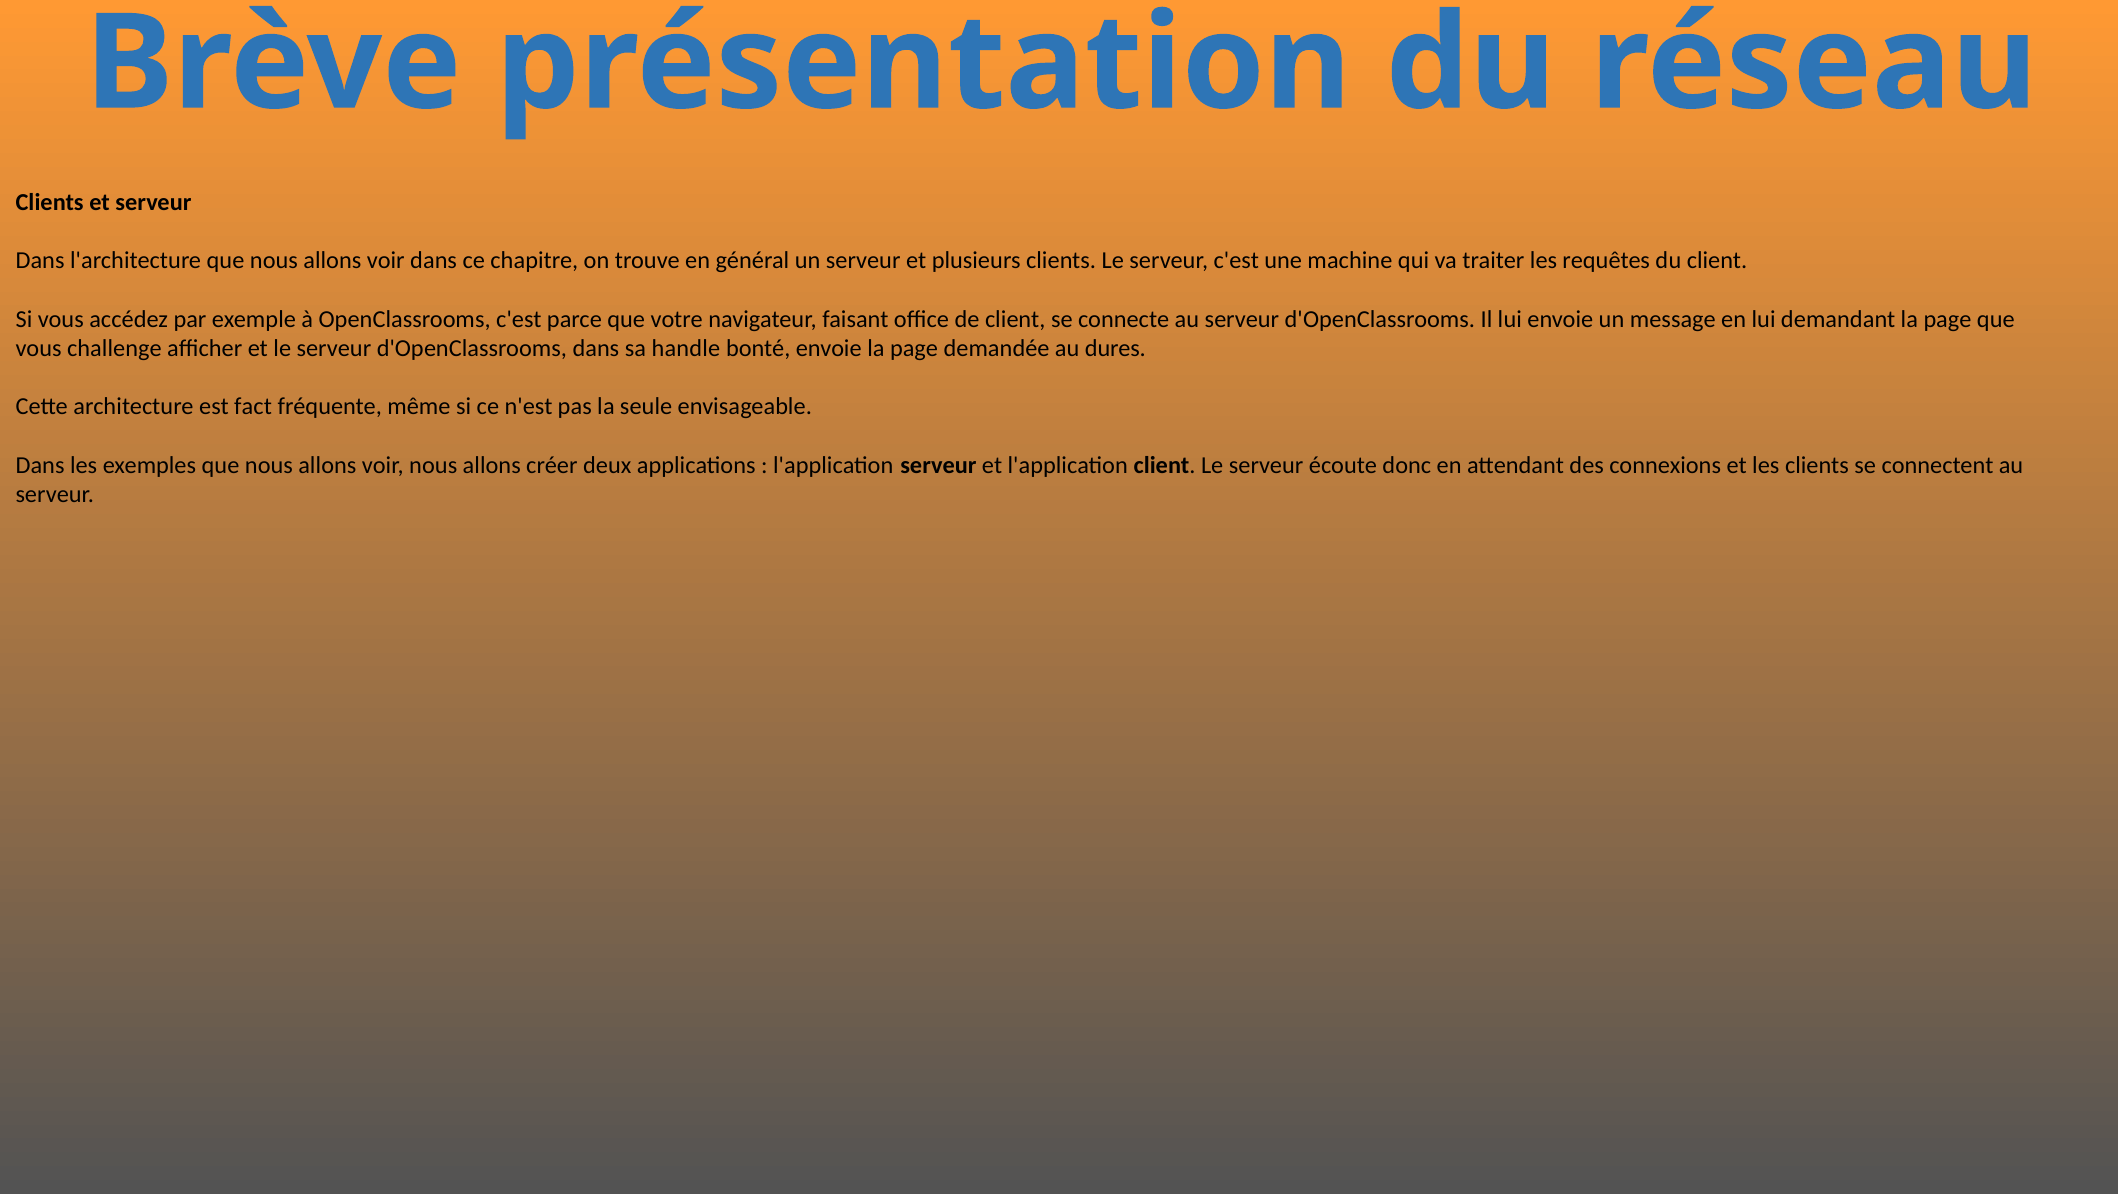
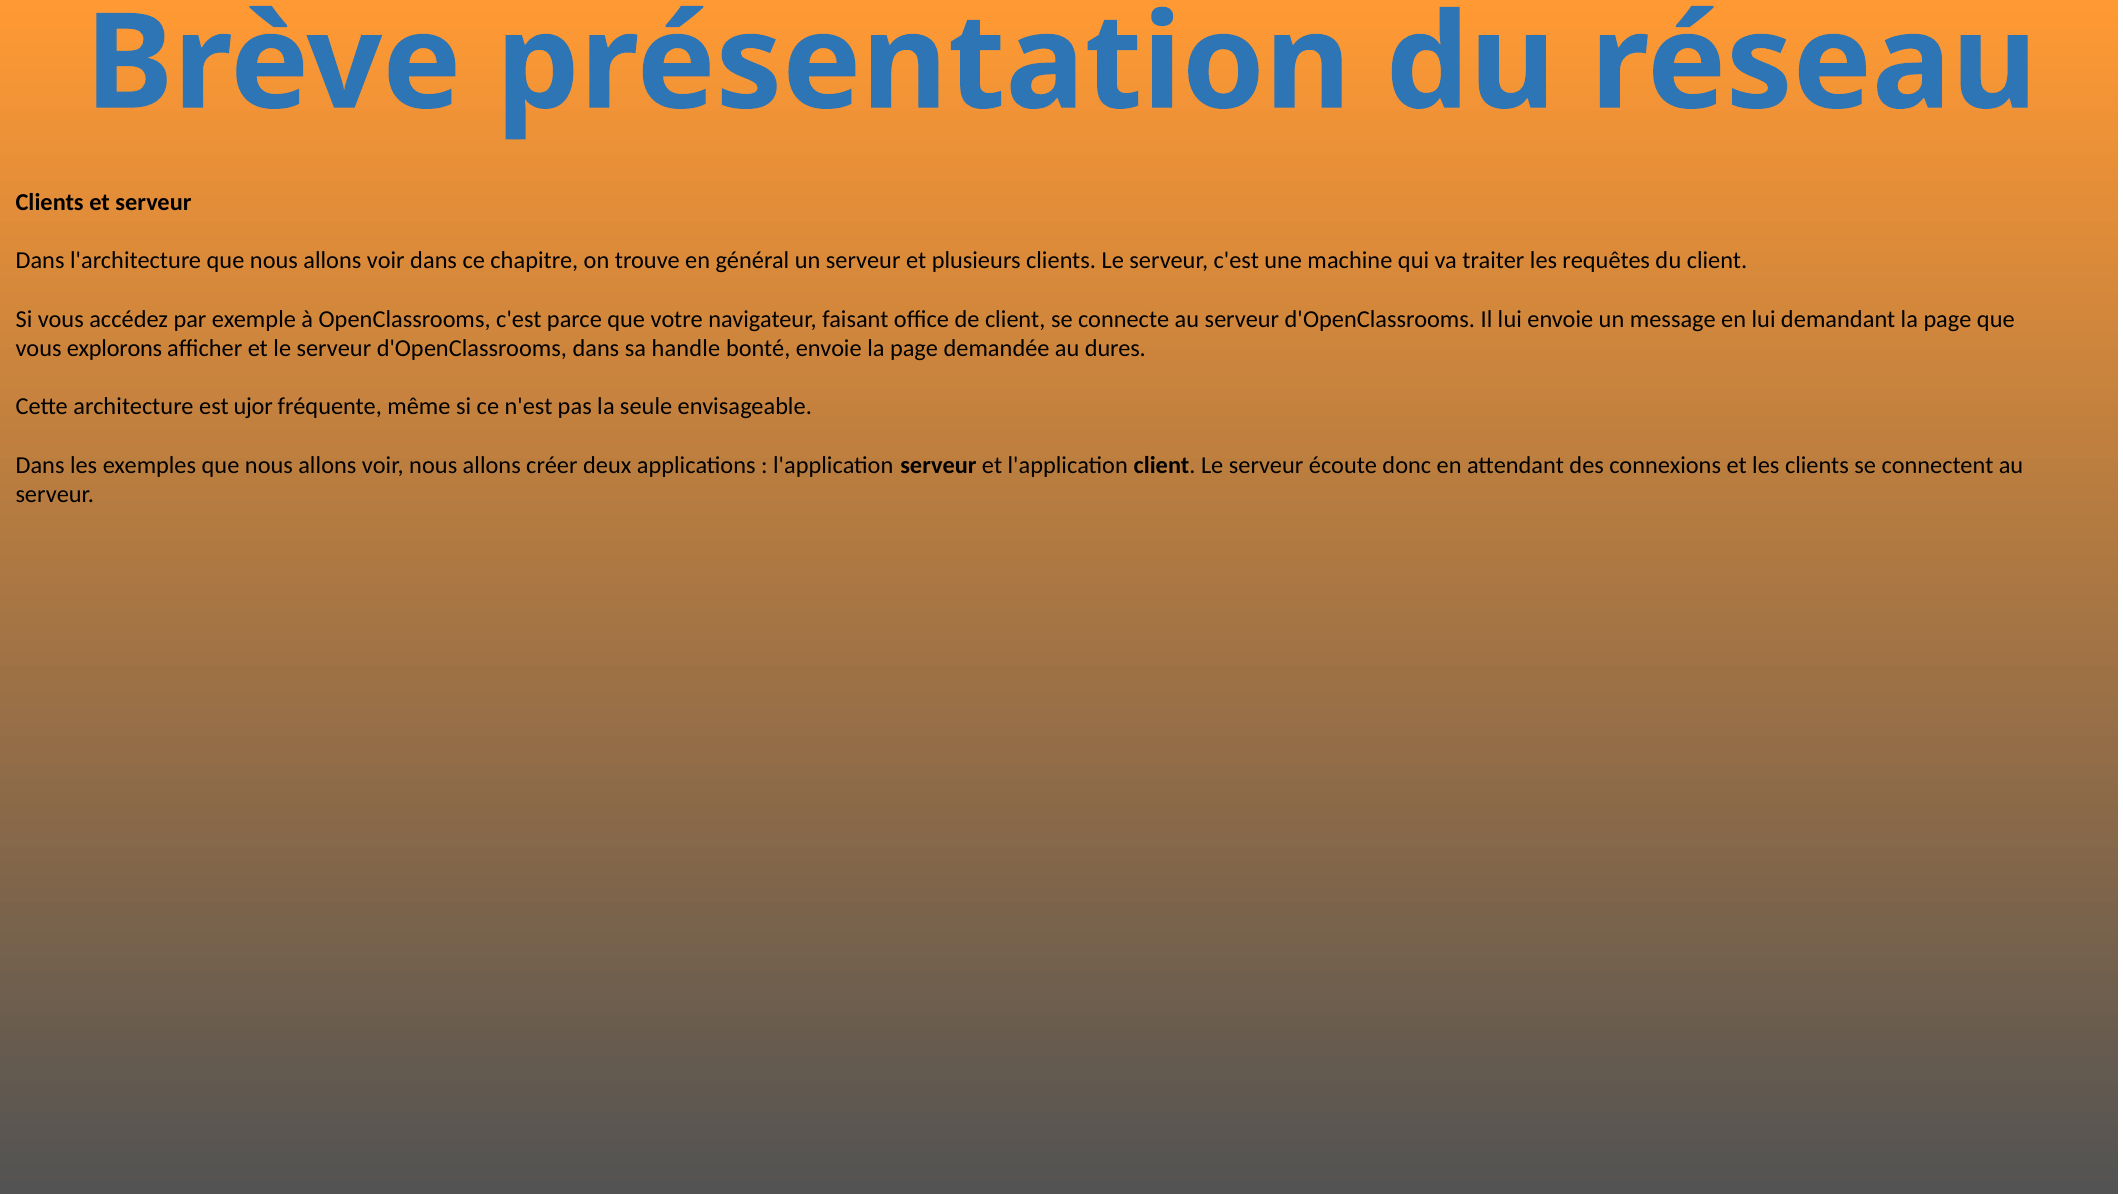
challenge: challenge -> explorons (115, 349)
fact: fact -> ujor (253, 407)
